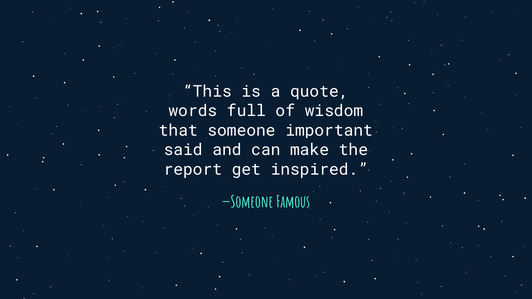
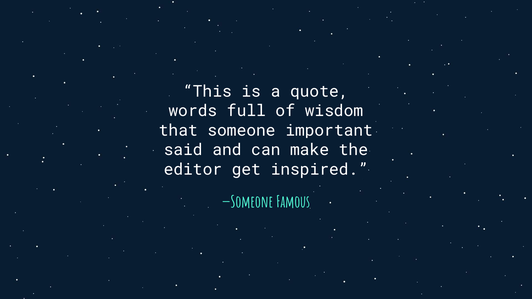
report: report -> editor (193, 169)
